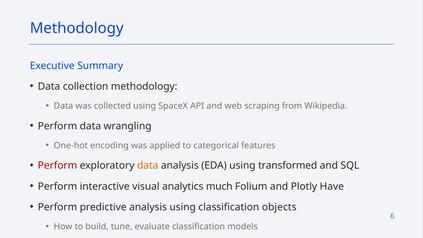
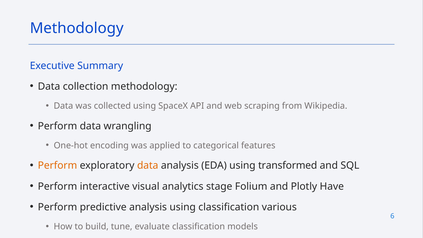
Perform colour: red -> orange (57, 166)
much: much -> stage (219, 186)
objects: objects -> various (279, 207)
